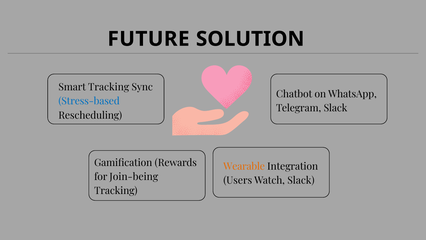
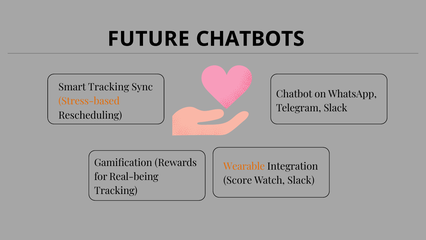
SOLUTION: SOLUTION -> CHATBOTS (250, 39)
Stress-based colour: blue -> orange (89, 101)
Join-being: Join-being -> Real-being (134, 177)
Users: Users -> Score (238, 180)
